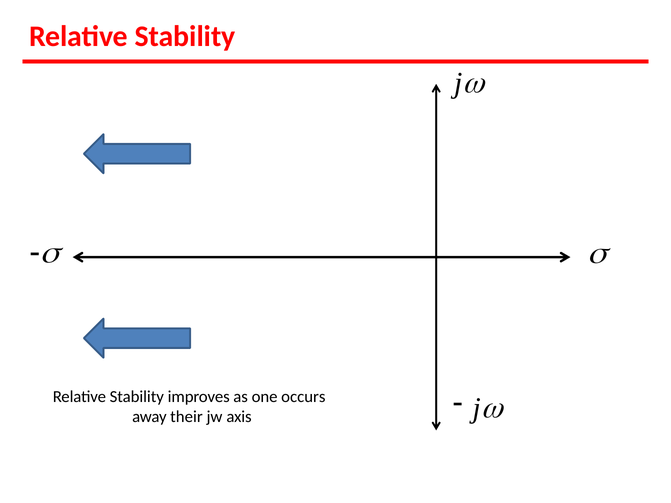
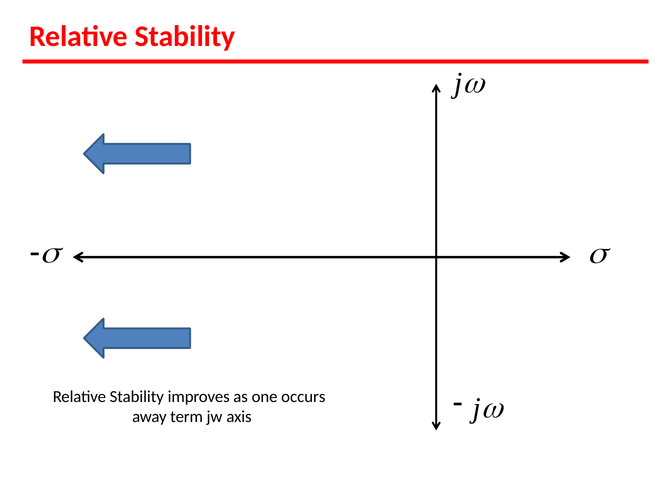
their: their -> term (187, 417)
